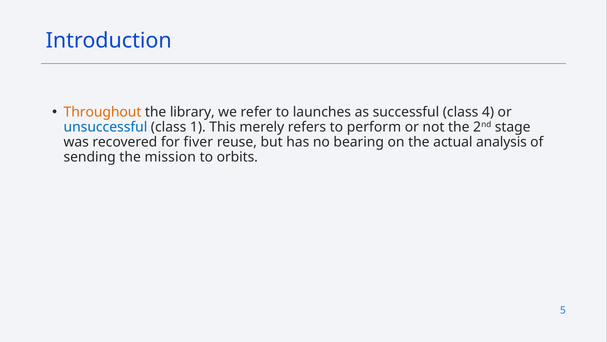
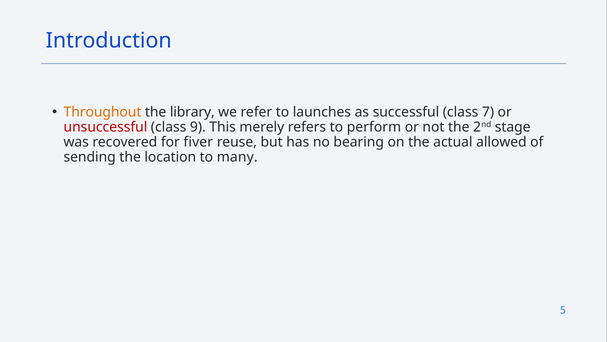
4: 4 -> 7 (488, 112)
unsuccessful colour: blue -> red (105, 127)
1: 1 -> 9 (198, 127)
analysis: analysis -> allowed (501, 142)
mission: mission -> location (170, 157)
orbits: orbits -> many (237, 157)
